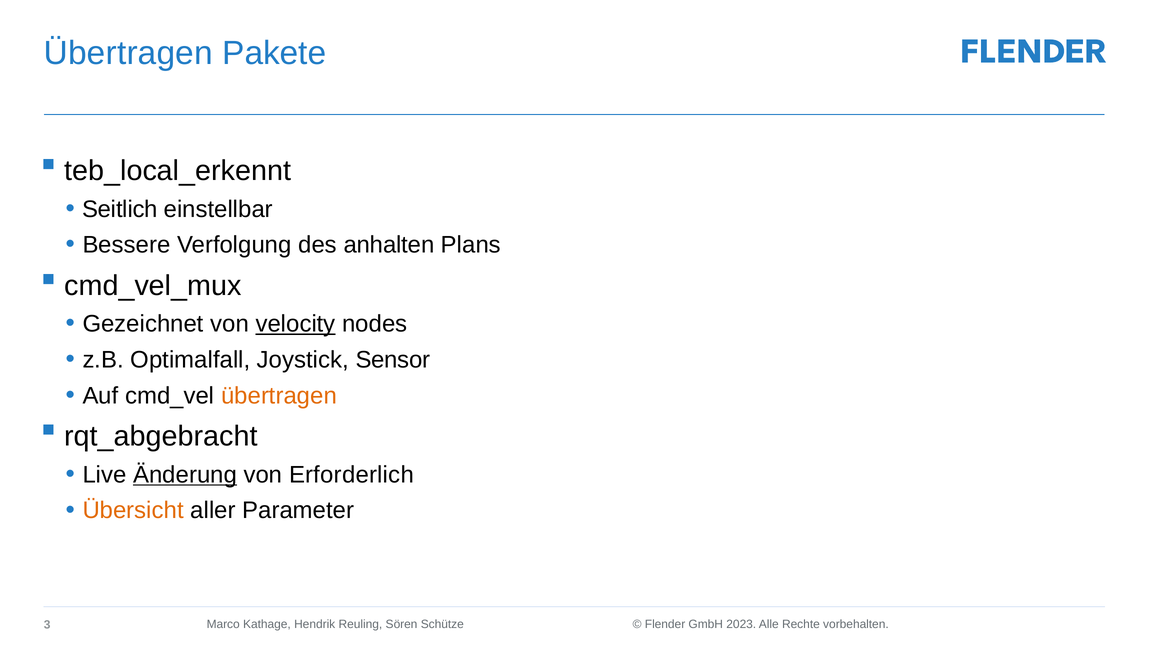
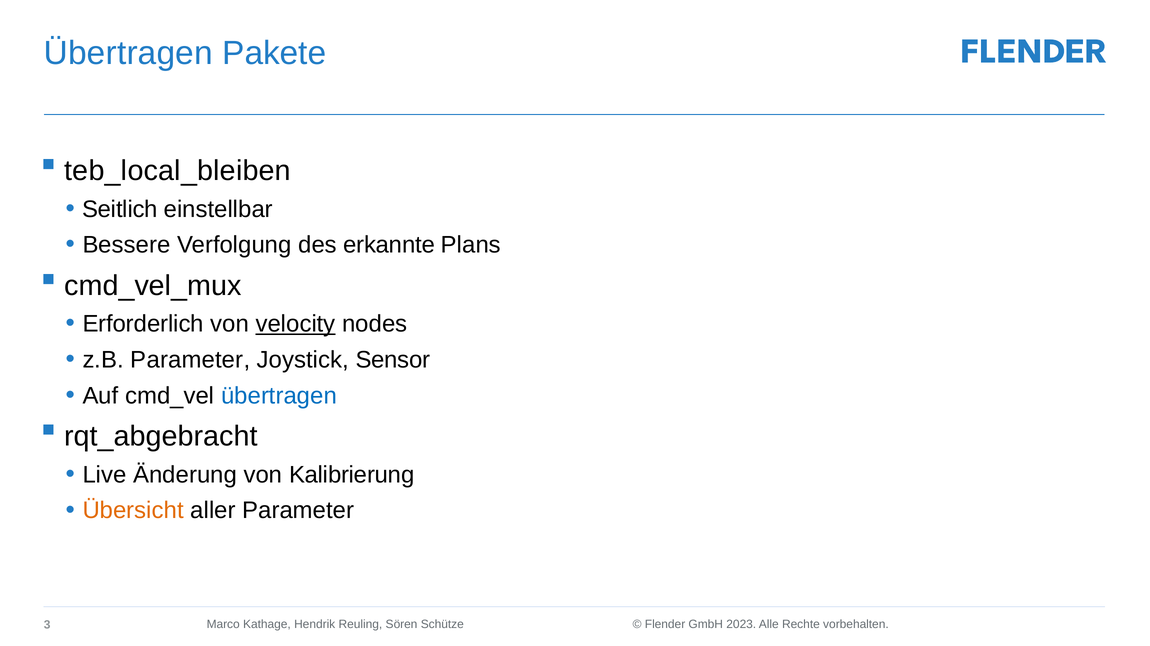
teb_local_erkennt: teb_local_erkennt -> teb_local_bleiben (178, 171)
anhalten: anhalten -> erkannte (389, 245)
Gezeichnet: Gezeichnet -> Erforderlich (143, 324)
z.B Optimalfall: Optimalfall -> Parameter (190, 360)
übertragen colour: orange -> blue (279, 396)
Änderung underline: present -> none (185, 475)
Erforderlich: Erforderlich -> Kalibrierung (352, 475)
